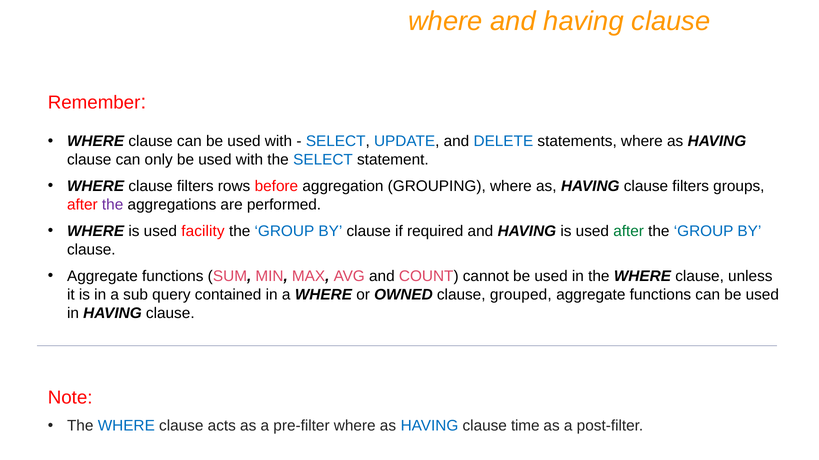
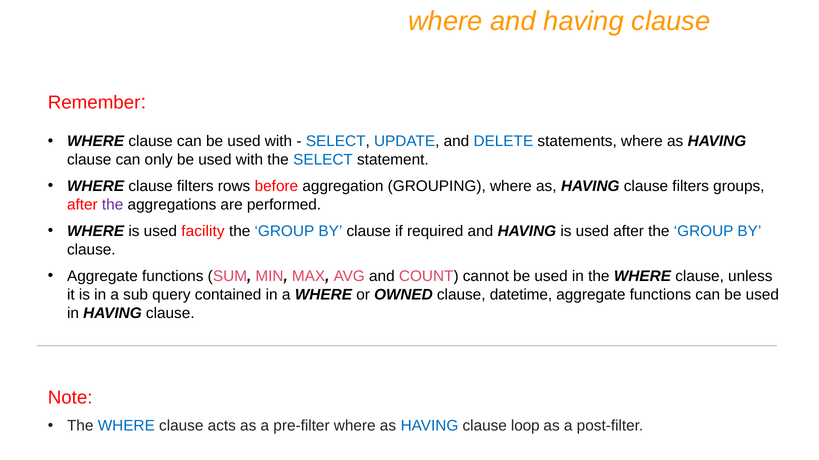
after colour: green -> black (629, 232)
grouped: grouped -> datetime (521, 295)
time: time -> loop (525, 427)
